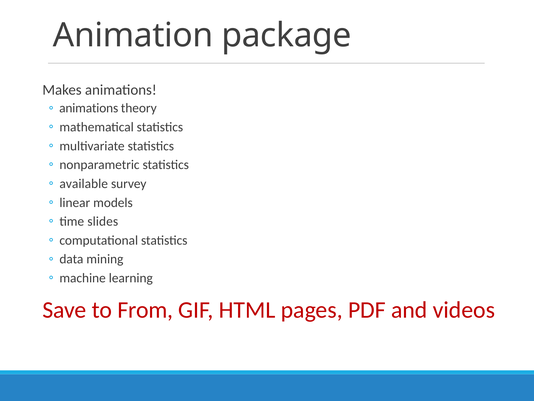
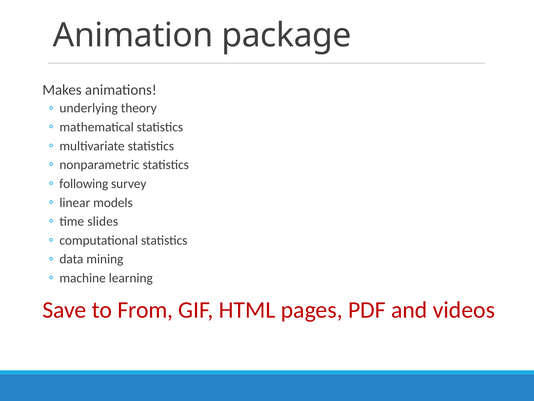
animations: animations -> underlying (89, 108)
available: available -> following (84, 184)
